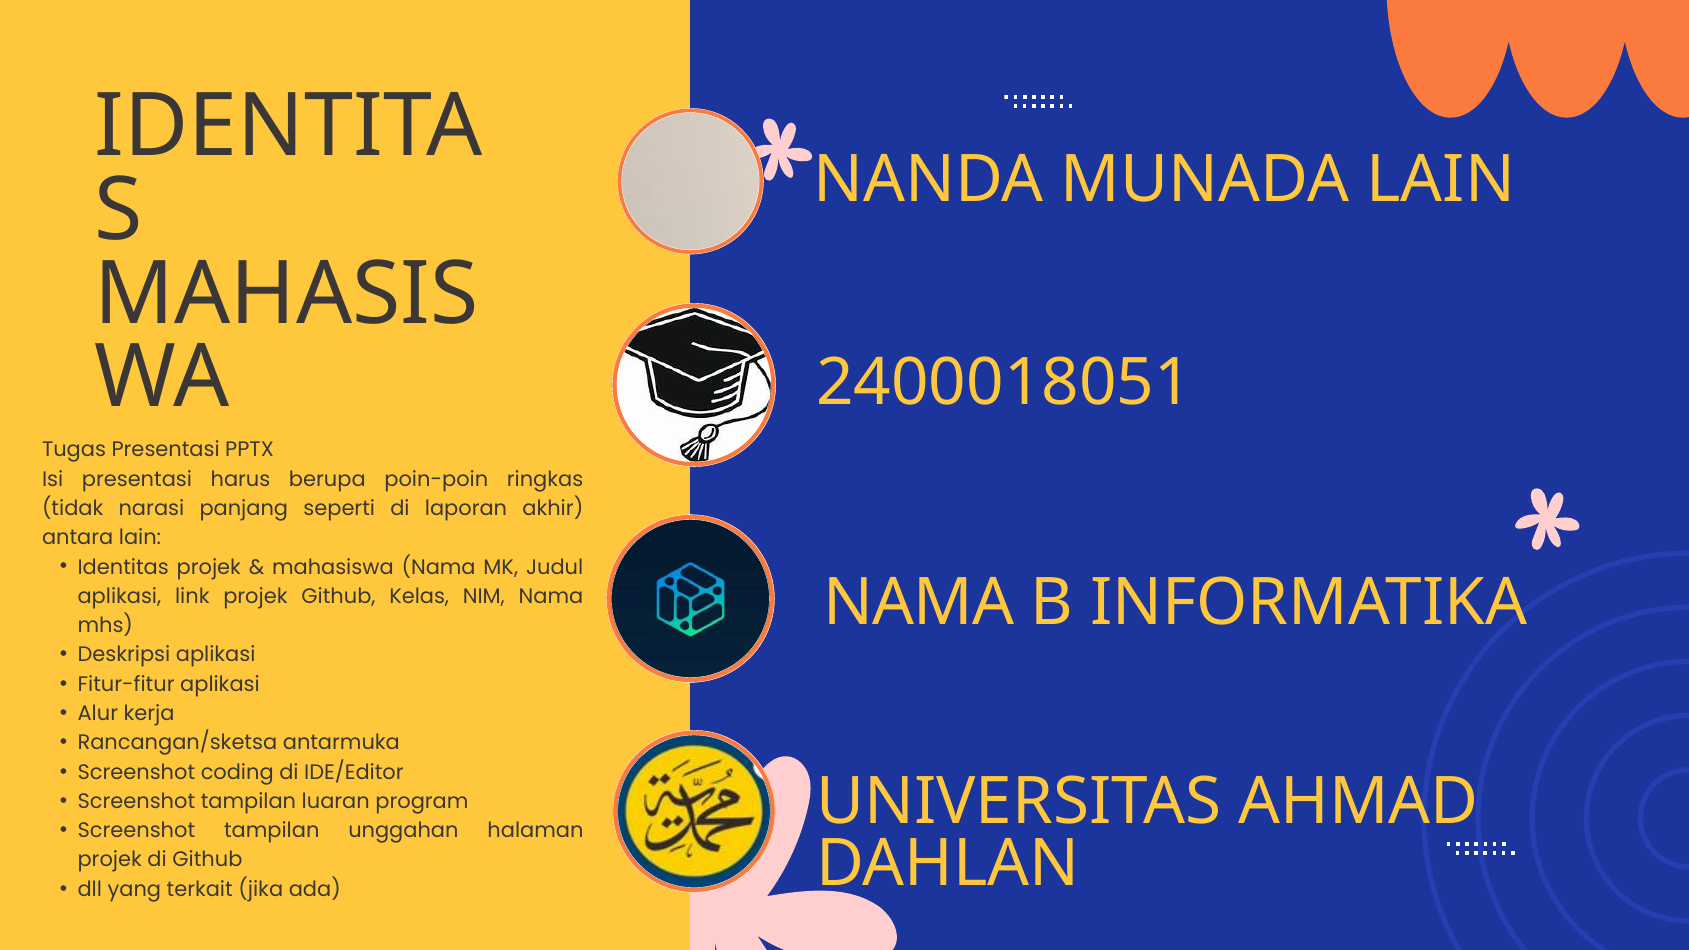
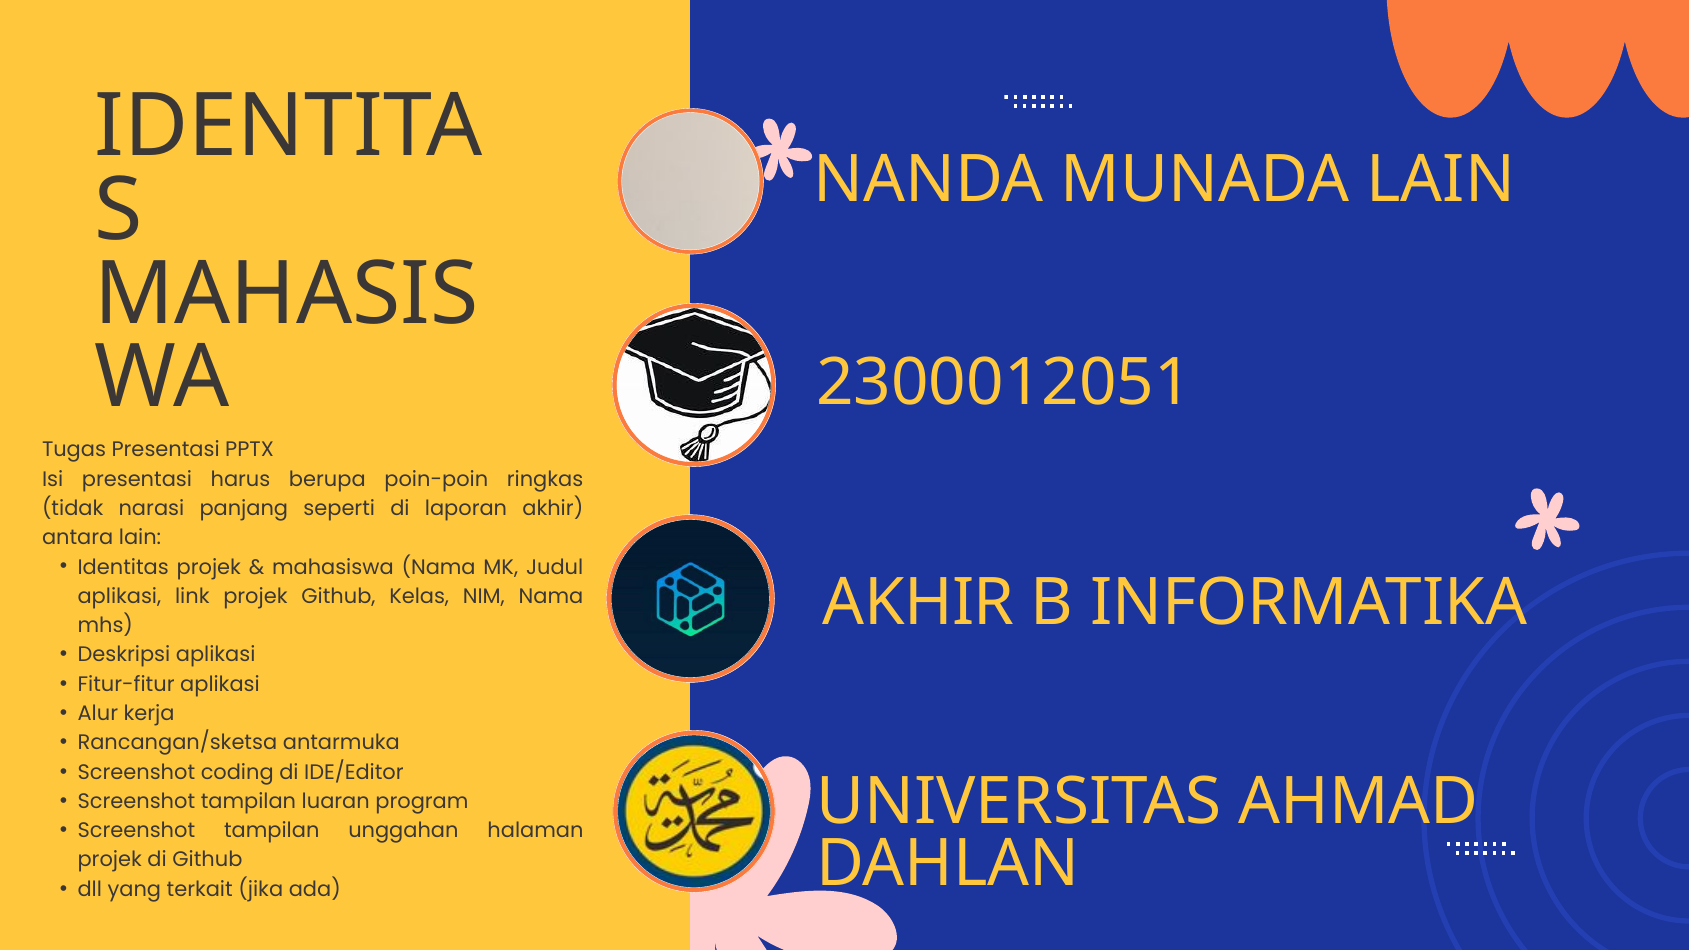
2400018051: 2400018051 -> 2300012051 (1004, 383)
NAMA: NAMA -> AKHIR (919, 603)
